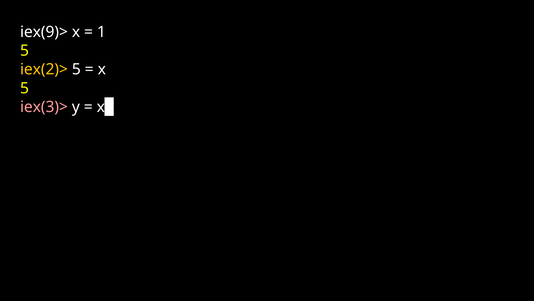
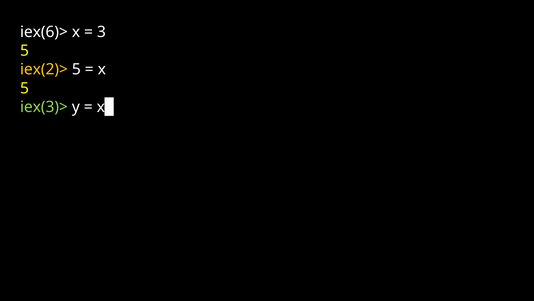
iex(9)>: iex(9)> -> iex(6)> (44, 32)
1: 1 -> 3 (101, 32)
iex(3)> colour: pink -> light green (44, 107)
